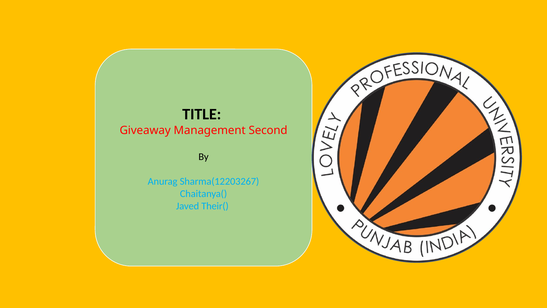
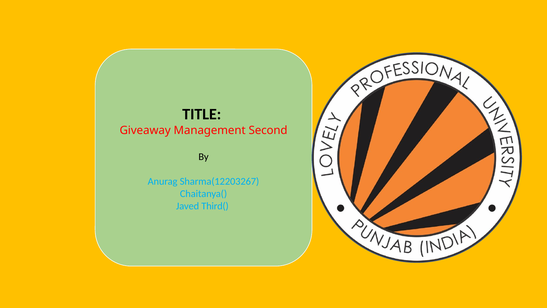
Their(: Their( -> Third( (215, 206)
